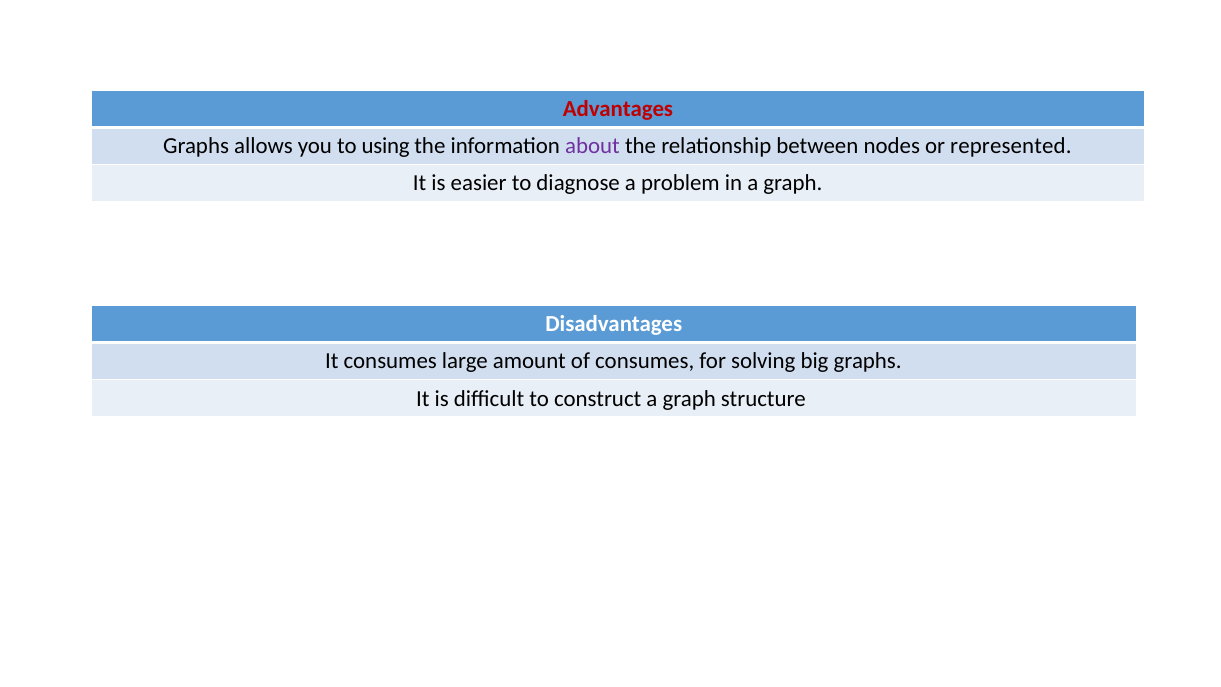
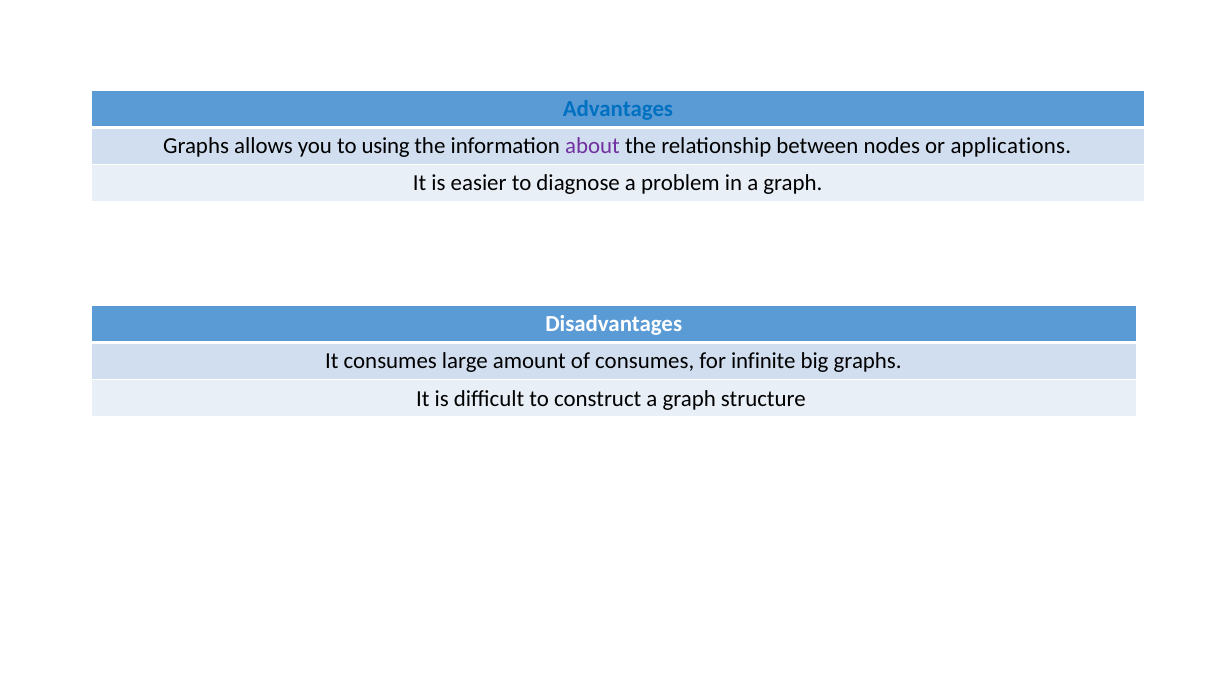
Advantages colour: red -> blue (618, 109)
represented: represented -> applications (1011, 146)
solving: solving -> infinite (763, 361)
